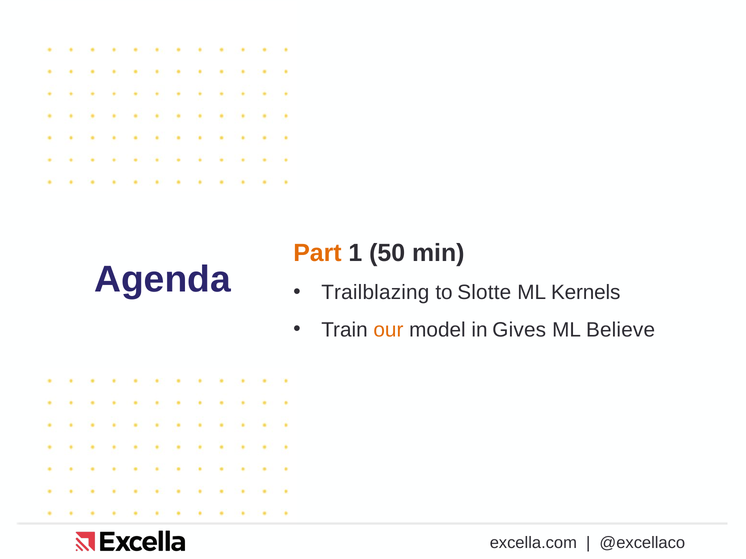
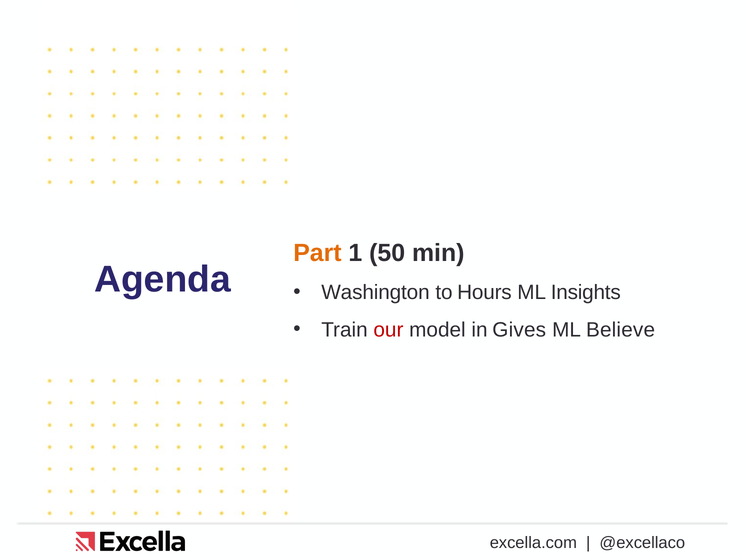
Trailblazing: Trailblazing -> Washington (375, 293)
Slotte: Slotte -> Hours (484, 293)
Kernels: Kernels -> Insights (586, 293)
our colour: orange -> red (388, 330)
